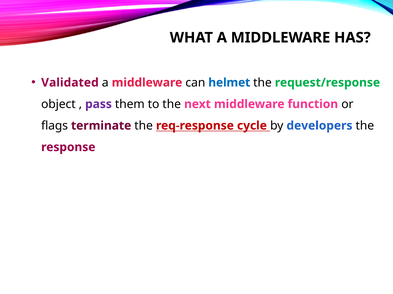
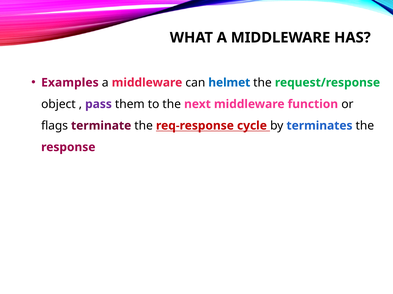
Validated: Validated -> Examples (70, 83)
developers: developers -> terminates (319, 126)
